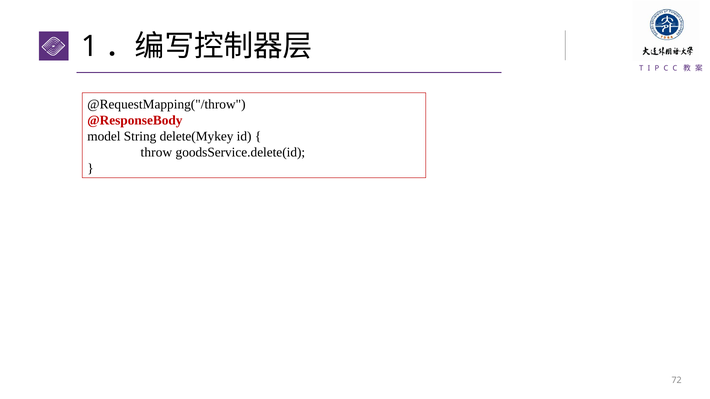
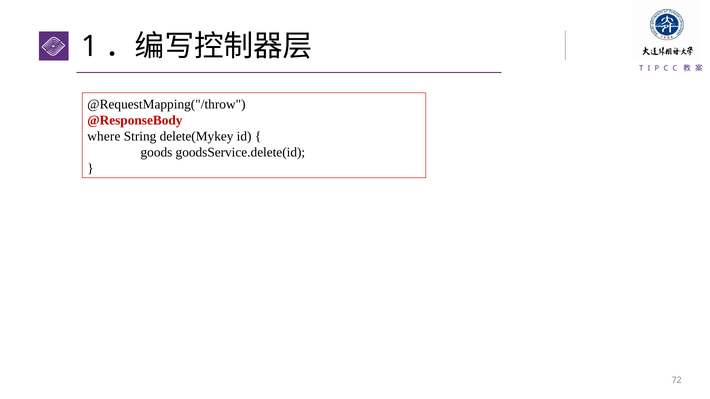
model: model -> where (104, 136)
throw: throw -> goods (156, 152)
